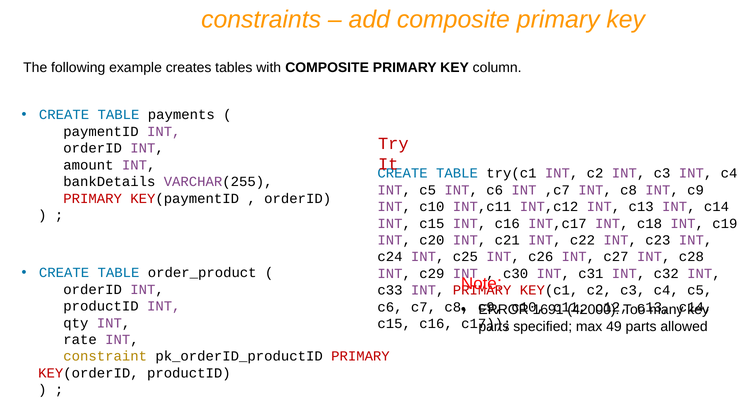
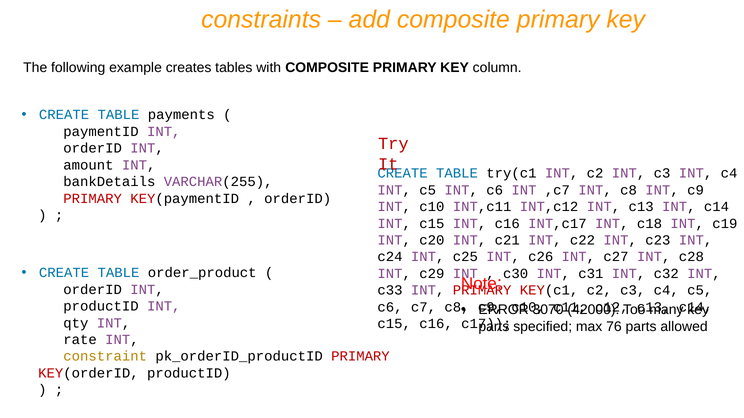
1691: 1691 -> 3070 (548, 310)
49: 49 -> 76 (614, 327)
